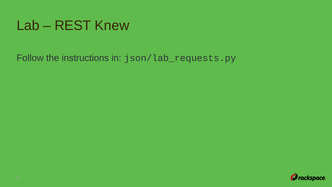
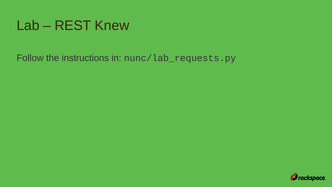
json/lab_requests.py: json/lab_requests.py -> nunc/lab_requests.py (180, 58)
